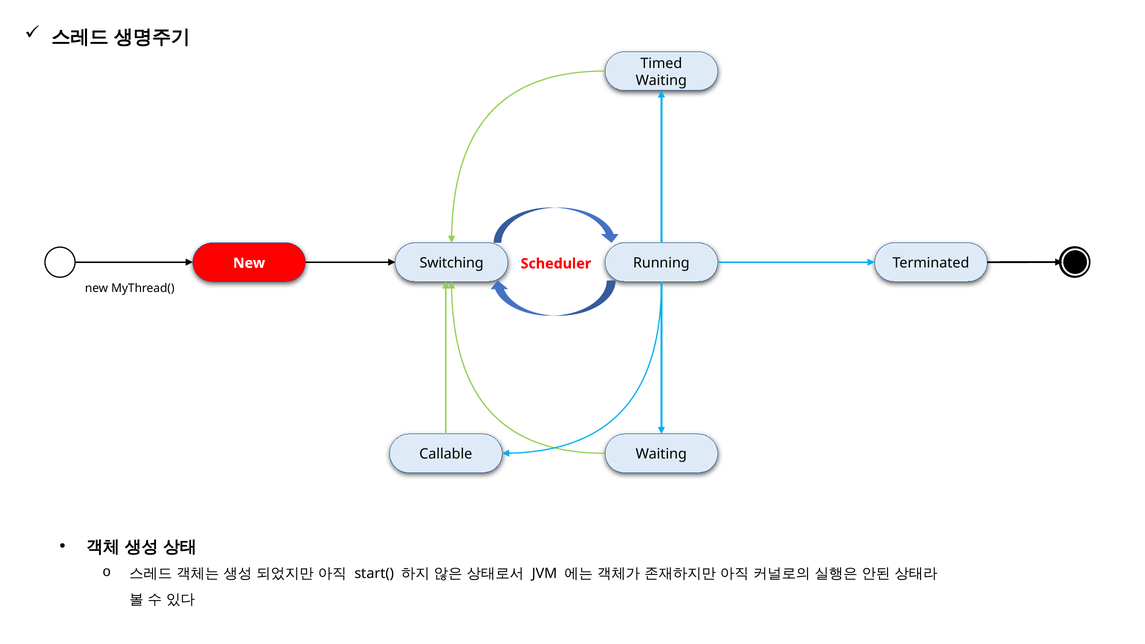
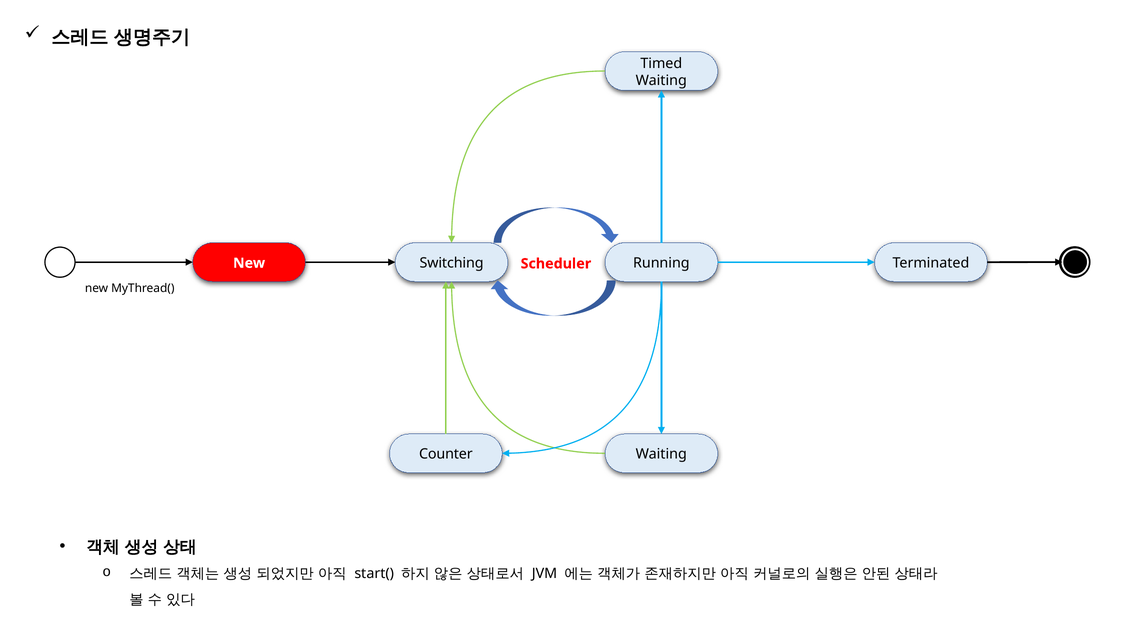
Callable: Callable -> Counter (446, 454)
